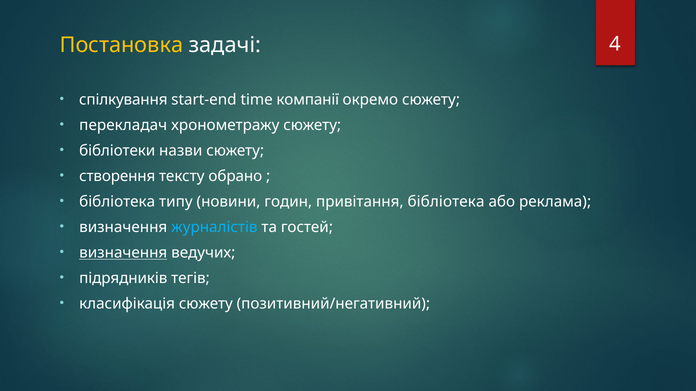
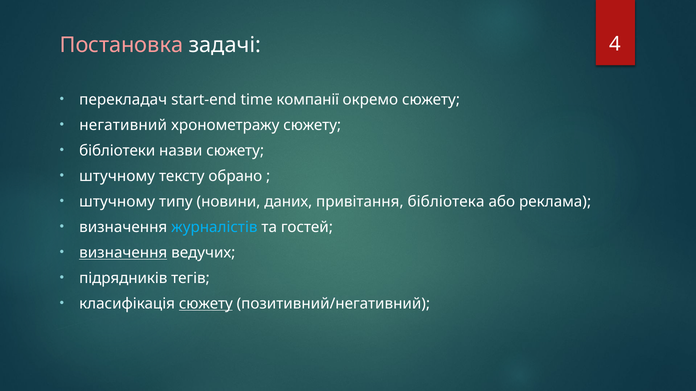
Постановка colour: yellow -> pink (121, 45)
спілкування: спілкування -> перекладач (123, 100)
перекладач: перекладач -> негативний (123, 125)
створення: створення -> штучному (117, 176)
бібліотека: бібліотека -> штучному (117, 202)
годин: годин -> даних (288, 202)
сюжету underline: none -> present (206, 304)
